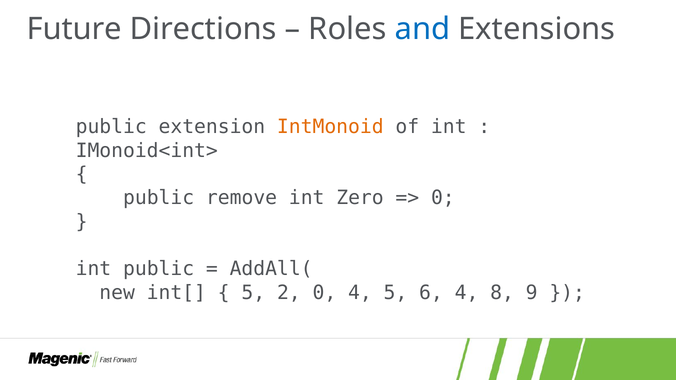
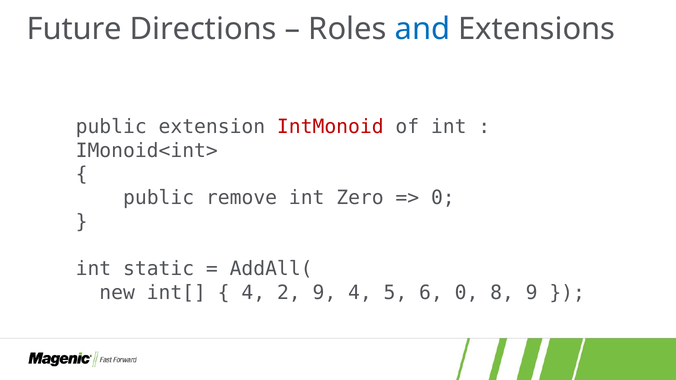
IntMonoid colour: orange -> red (330, 127)
int public: public -> static (159, 269)
5: 5 -> 4 (253, 293)
2 0: 0 -> 9 (324, 293)
6 4: 4 -> 0 (467, 293)
